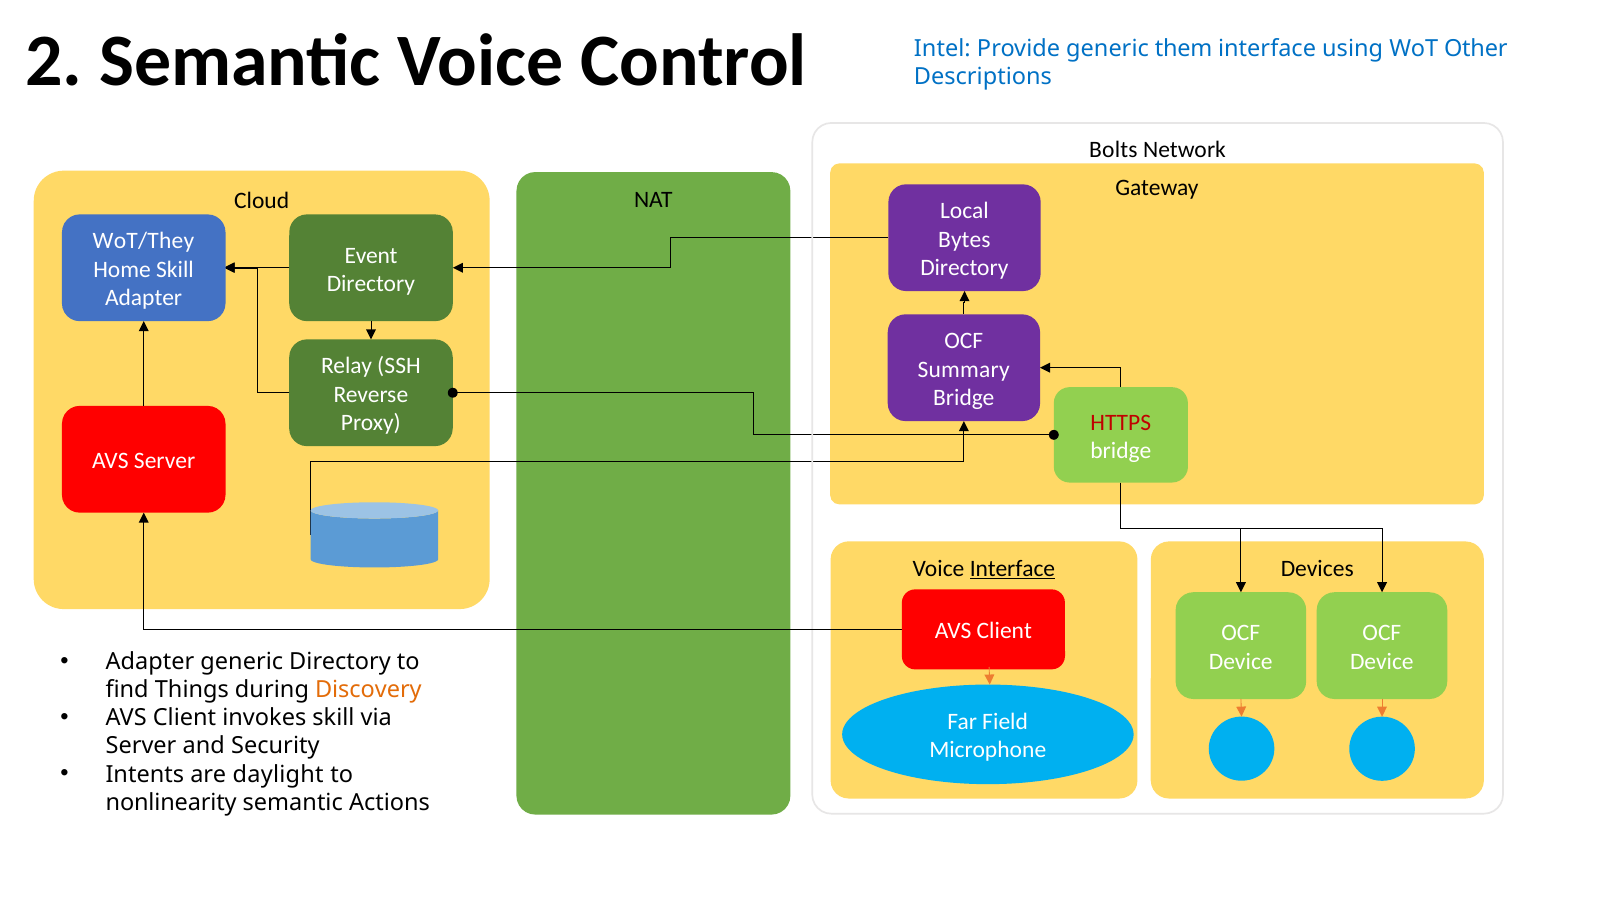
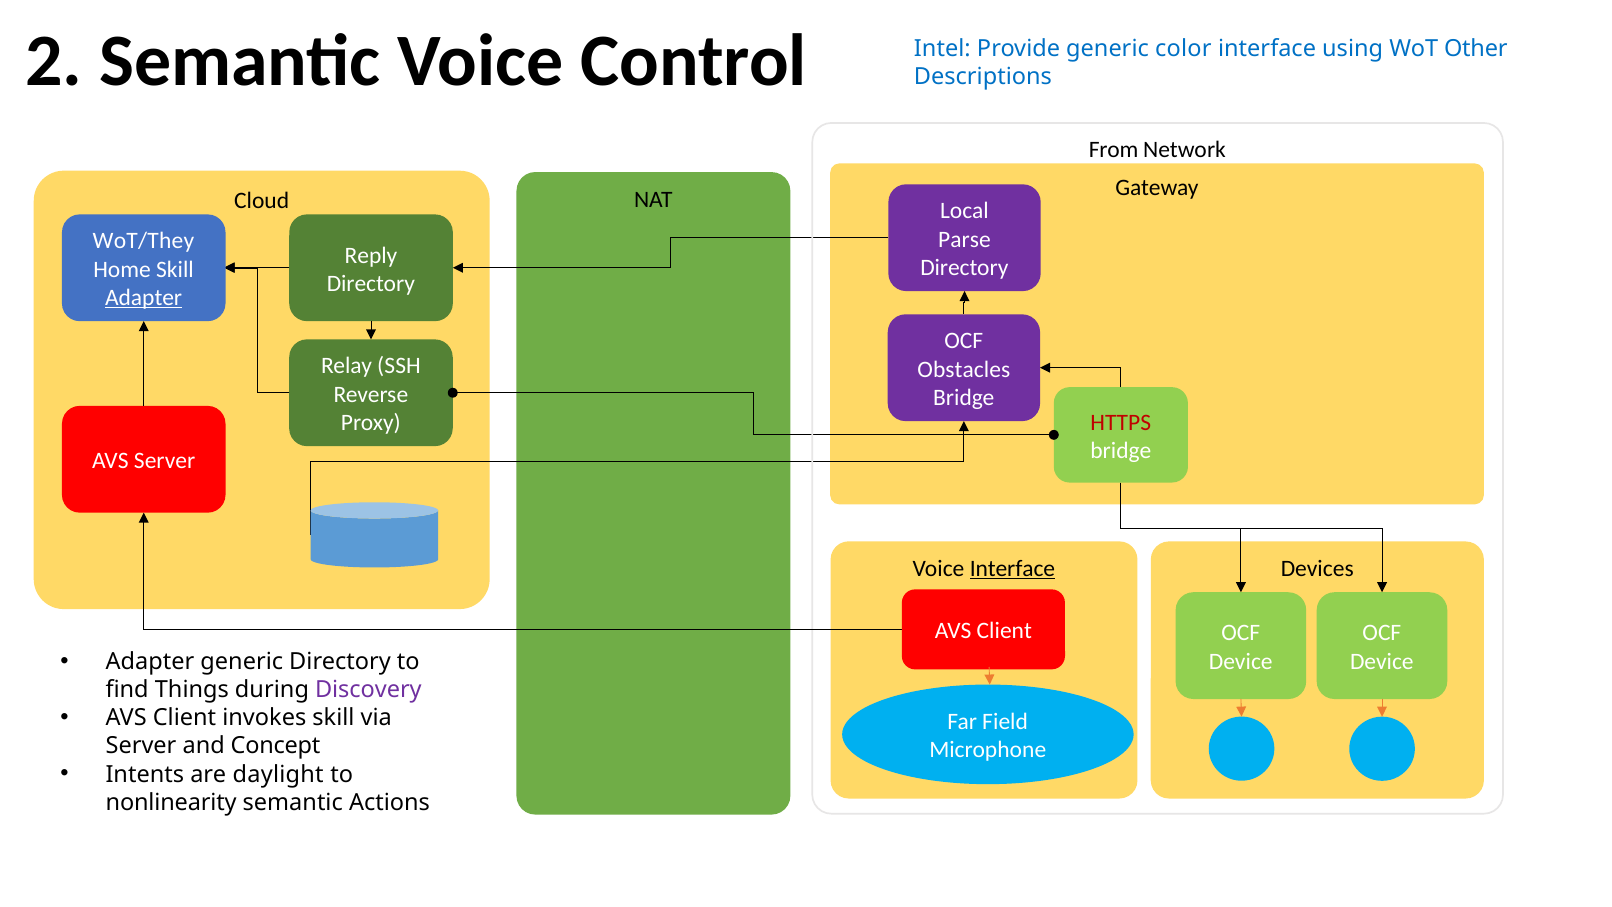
them: them -> color (1183, 49)
Bolts: Bolts -> From (1114, 150)
Bytes: Bytes -> Parse (964, 239)
Event: Event -> Reply (371, 255)
Adapter underline: none -> present (144, 298)
Summary: Summary -> Obstacles (964, 369)
Discovery colour: orange -> purple (368, 690)
Security: Security -> Concept (275, 746)
